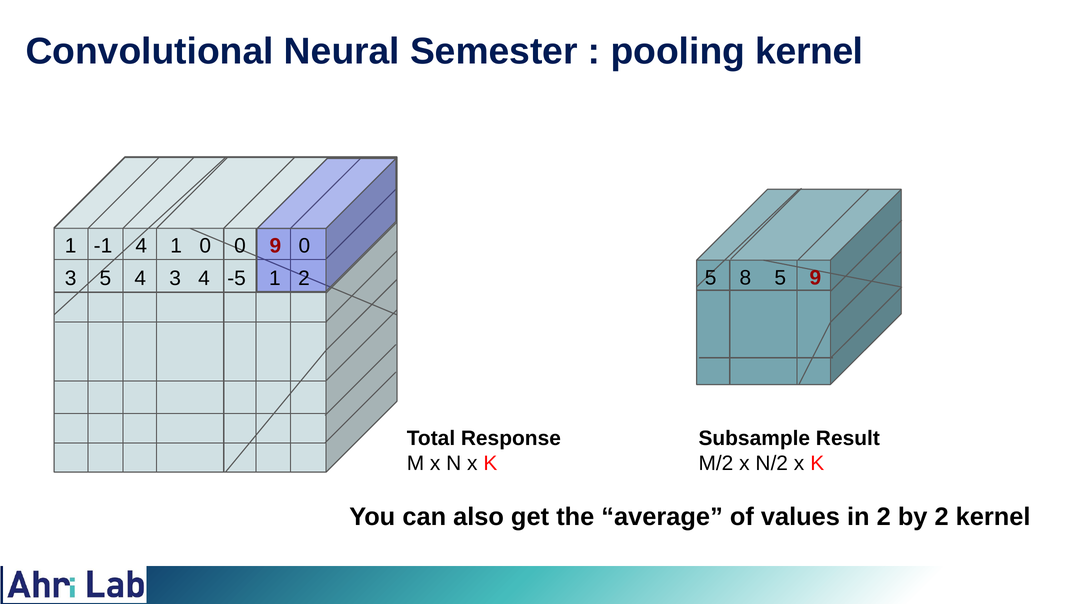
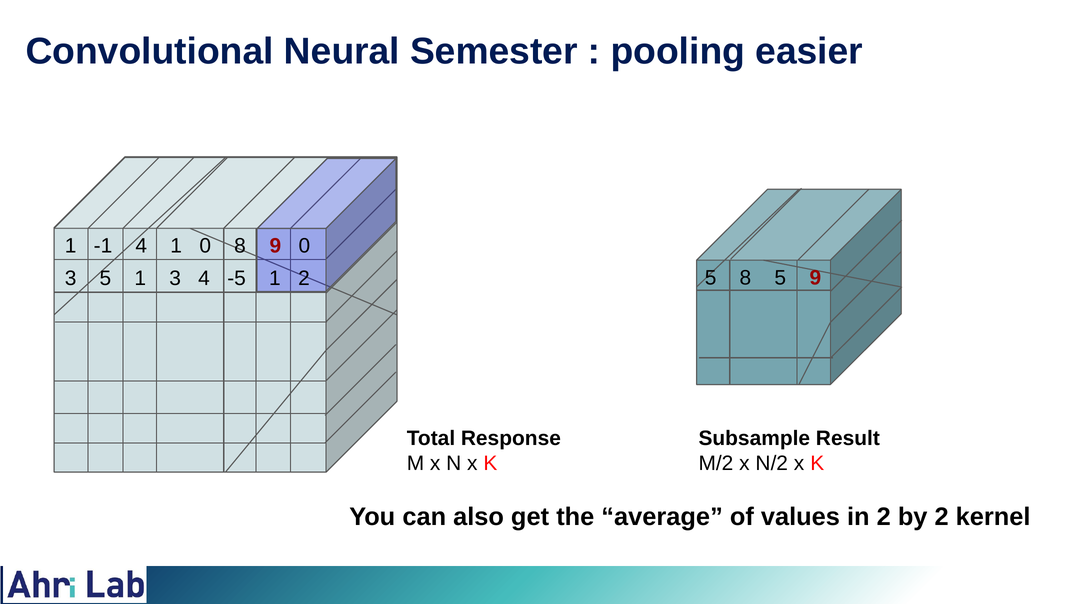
pooling kernel: kernel -> easier (809, 52)
0 0: 0 -> 8 (240, 246)
5 4: 4 -> 1 (140, 278)
